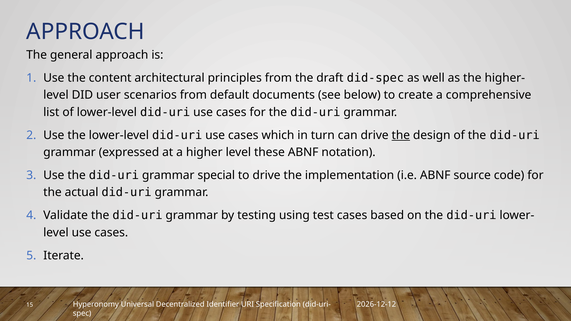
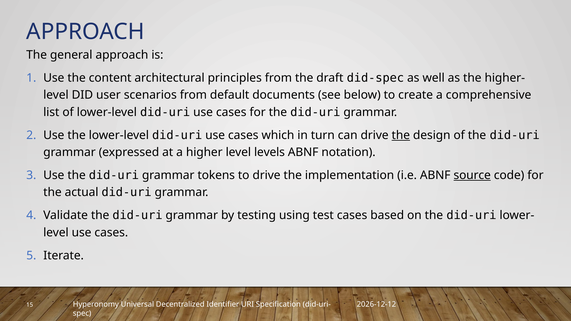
these: these -> levels (270, 152)
special: special -> tokens (216, 175)
source underline: none -> present (472, 175)
